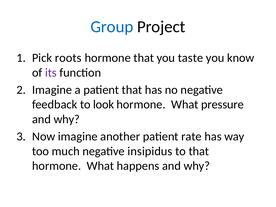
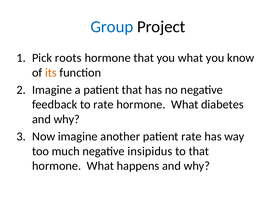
you taste: taste -> what (190, 58)
its colour: purple -> orange (51, 73)
to look: look -> rate (103, 105)
pressure: pressure -> diabetes (222, 105)
